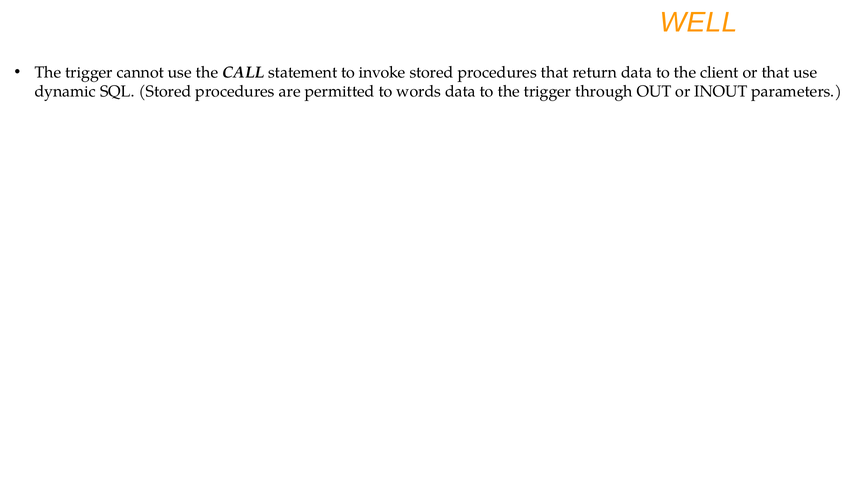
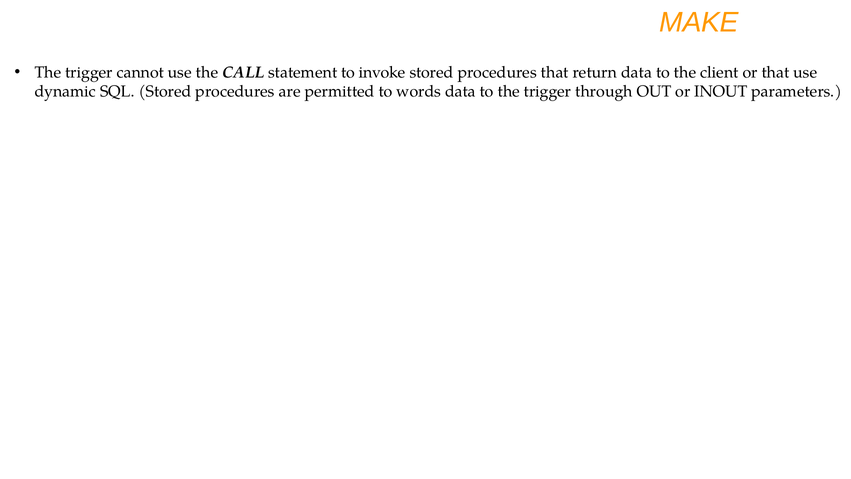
WELL: WELL -> MAKE (699, 22)
